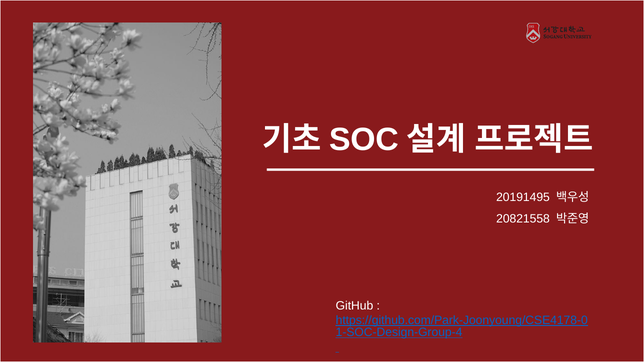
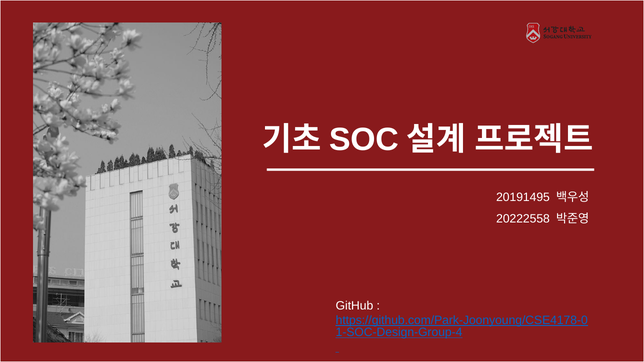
20821558: 20821558 -> 20222558 (523, 219)
